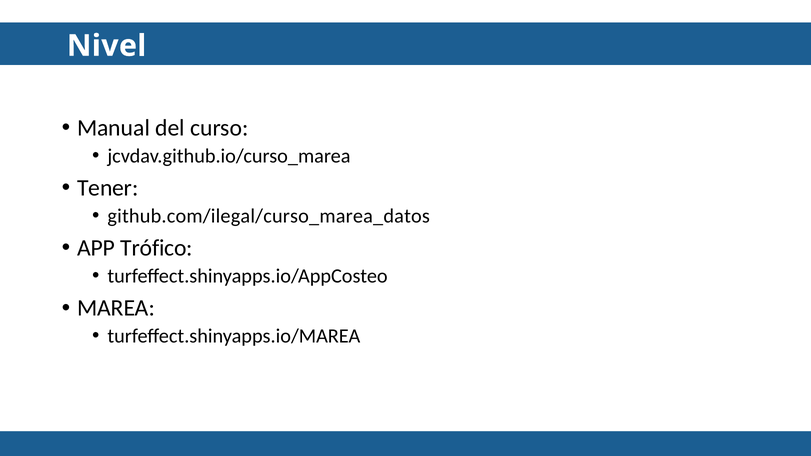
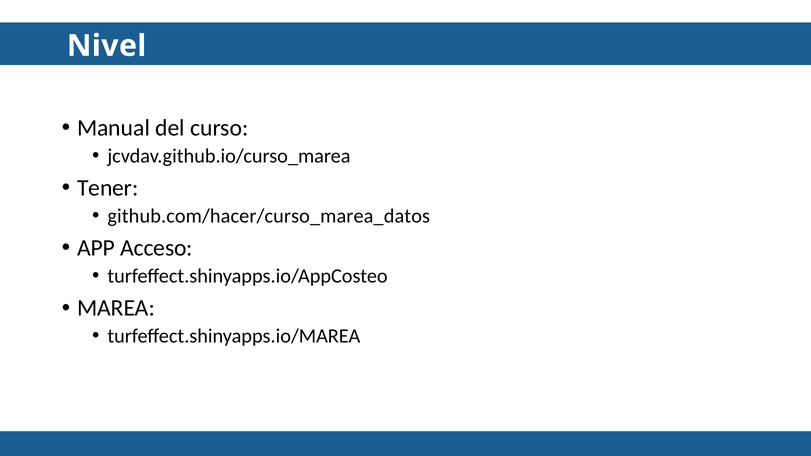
github.com/ilegal/curso_marea_datos: github.com/ilegal/curso_marea_datos -> github.com/hacer/curso_marea_datos (269, 216)
Trófico: Trófico -> Acceso (157, 248)
